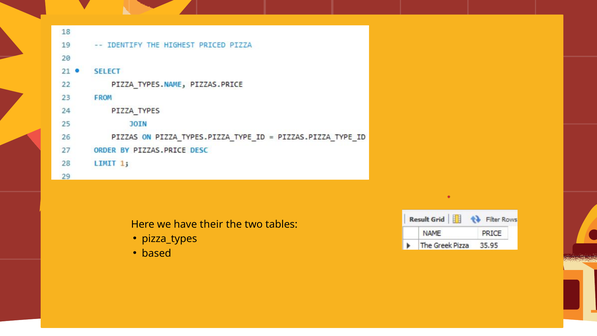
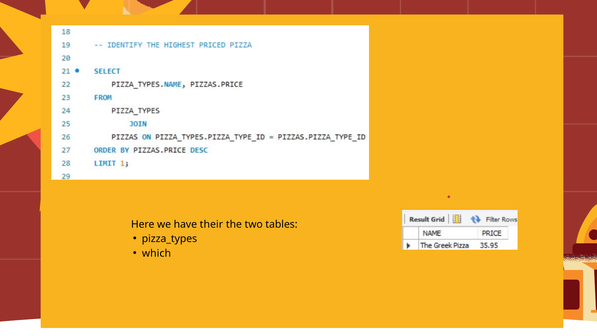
based: based -> which (156, 253)
